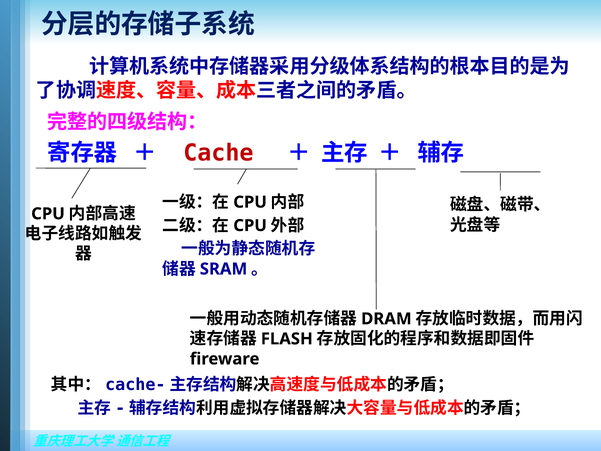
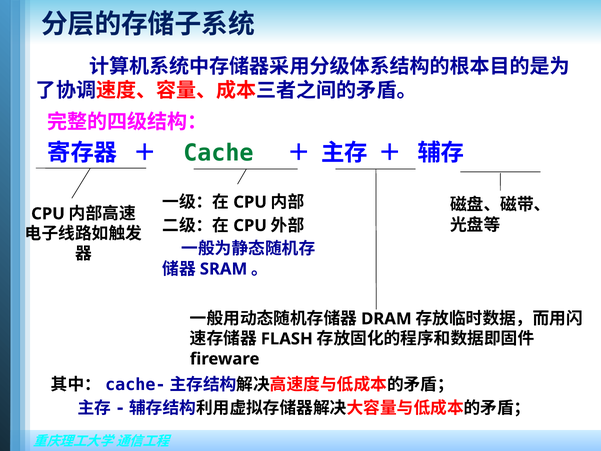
Cache colour: red -> green (218, 153)
